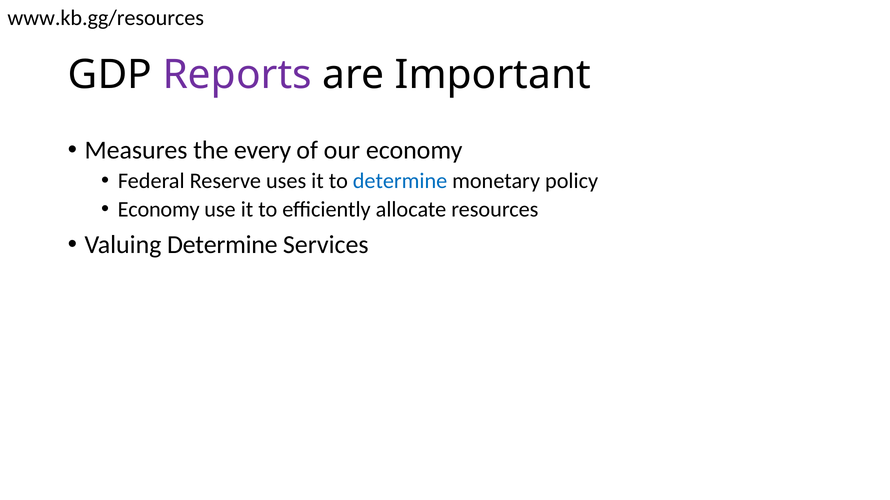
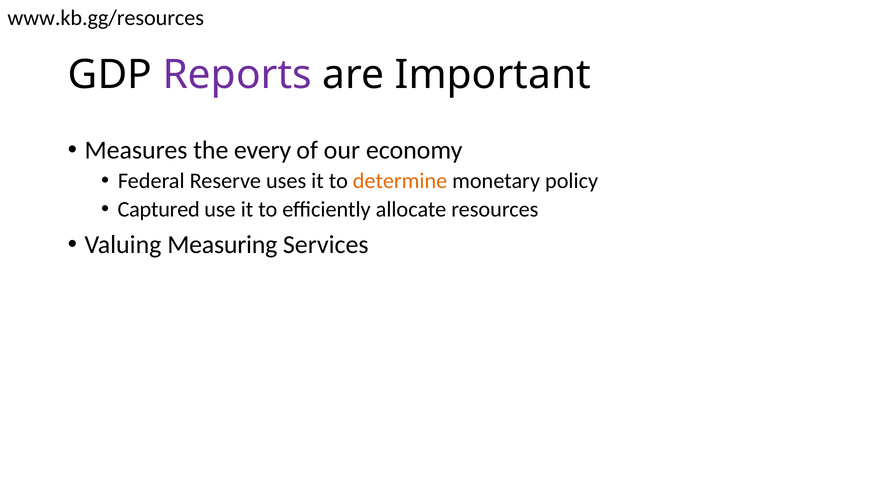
determine colour: blue -> orange (400, 181)
Economy: Economy -> Captured (159, 210)
Valuing Determine: Determine -> Measuring (222, 245)
